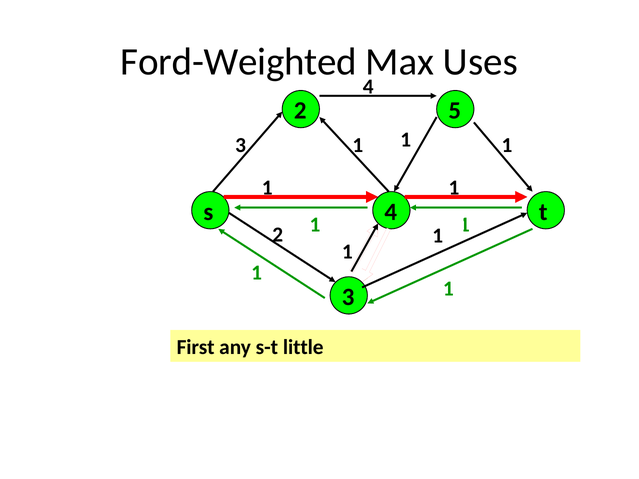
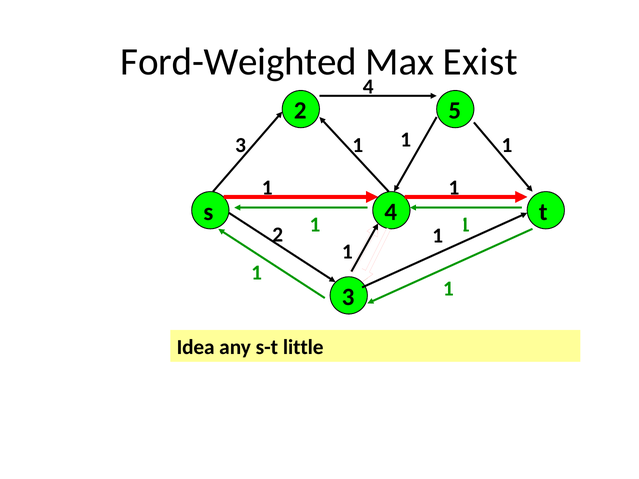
Uses: Uses -> Exist (480, 62)
First: First -> Idea (196, 348)
